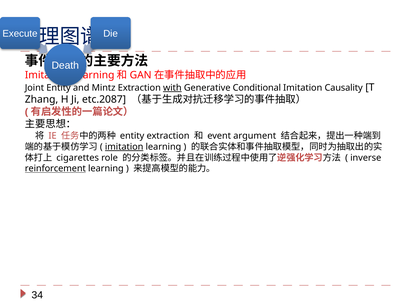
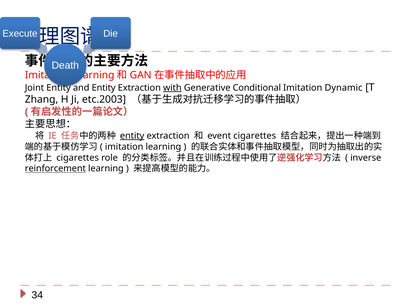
Mintz: Mintz -> Entity (104, 88)
Causality: Causality -> Dynamic (344, 88)
etc.2087: etc.2087 -> etc.2003 (104, 100)
entity underline: none -> present (132, 136)
event argument: argument -> cigarettes (255, 136)
imitation underline: present -> none (124, 147)
